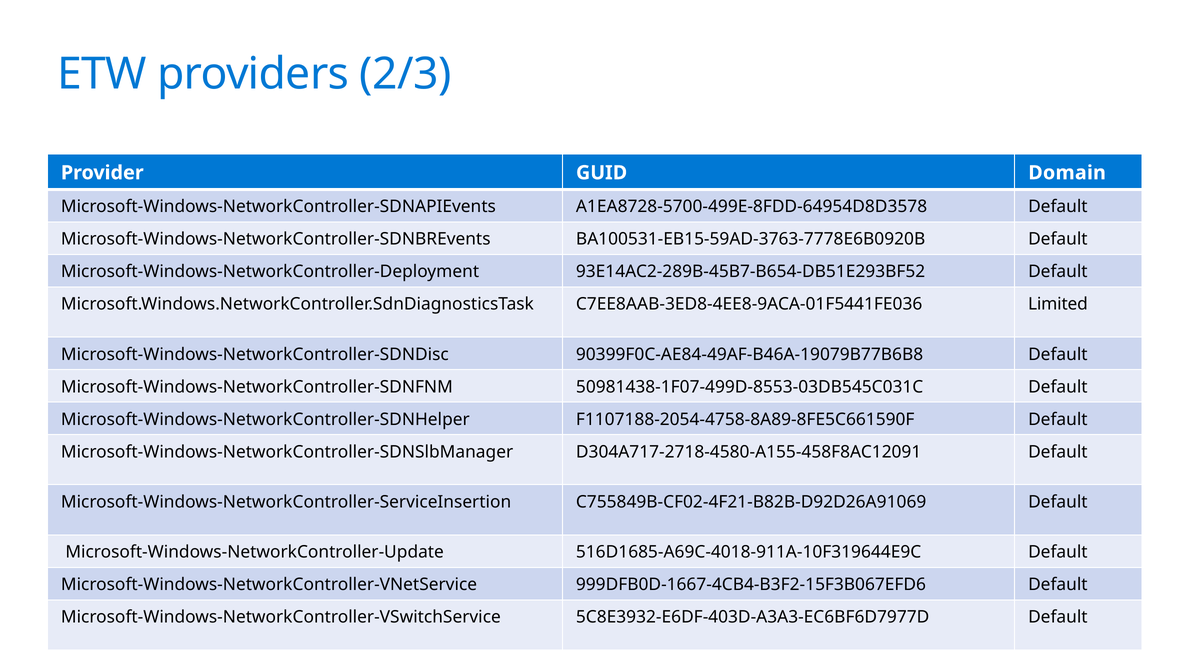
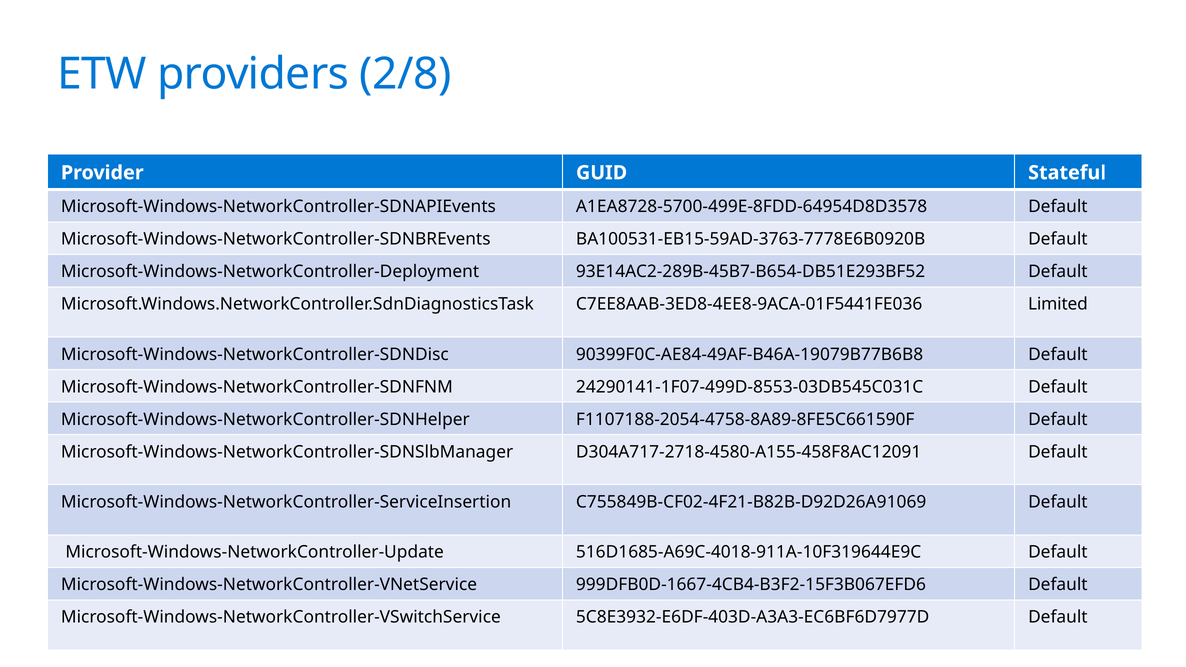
2/3: 2/3 -> 2/8 (405, 74)
Domain: Domain -> Stateful (1067, 173)
50981438-1F07-499D-8553-03DB545C031C: 50981438-1F07-499D-8553-03DB545C031C -> 24290141-1F07-499D-8553-03DB545C031C (750, 387)
